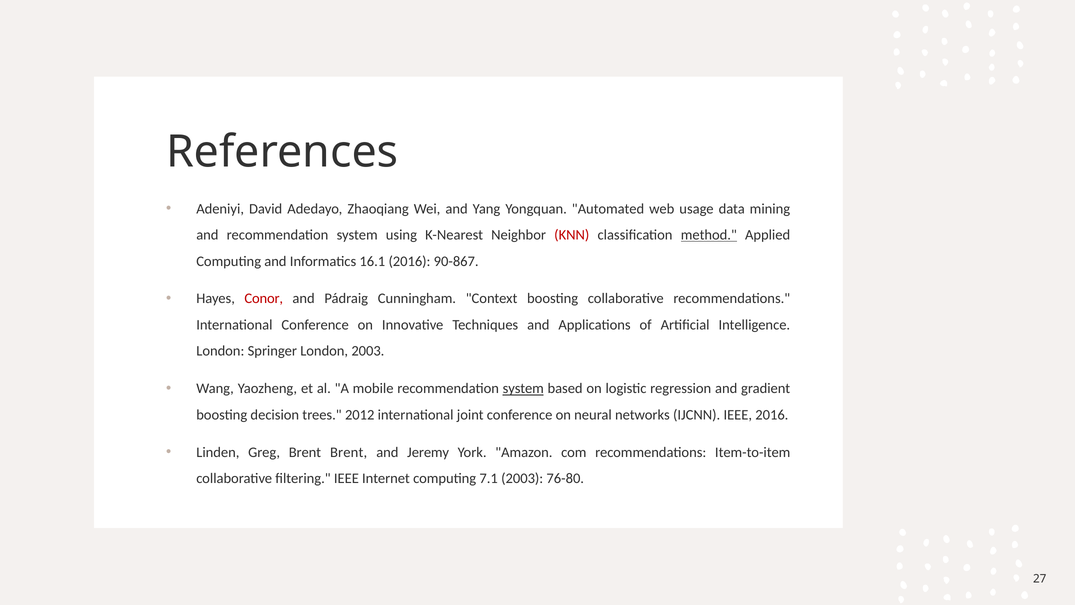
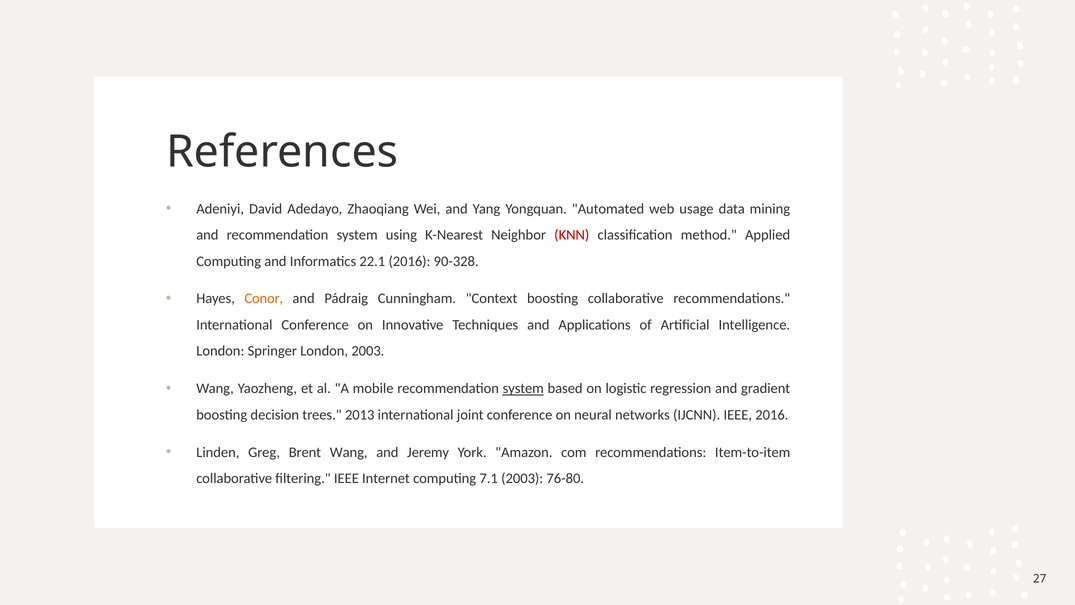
method underline: present -> none (709, 235)
16.1: 16.1 -> 22.1 (372, 261)
90-867: 90-867 -> 90-328 (456, 261)
Conor colour: red -> orange (264, 298)
2012: 2012 -> 2013 (360, 415)
Brent Brent: Brent -> Wang (349, 452)
